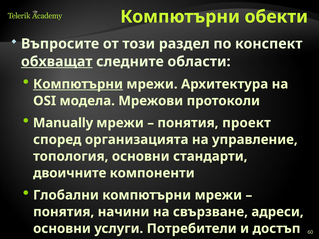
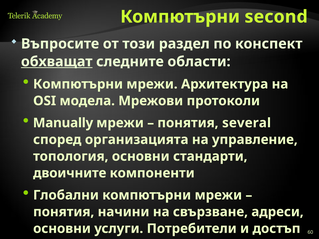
обекти: обекти -> second (276, 17)
Компютърни underline: present -> none (78, 84)
проект: проект -> several (246, 123)
